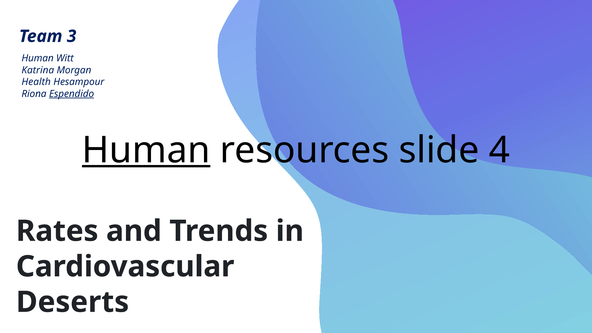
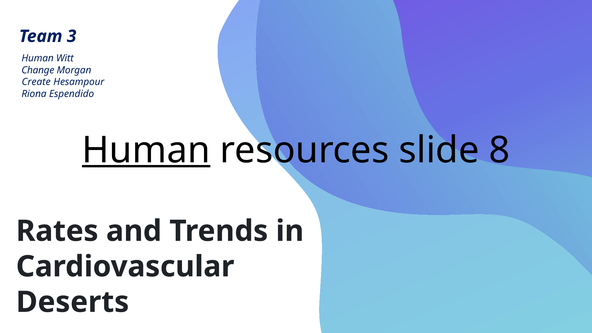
Katrina: Katrina -> Change (38, 70)
Health: Health -> Create (36, 82)
Espendido underline: present -> none (72, 94)
4: 4 -> 8 (499, 150)
